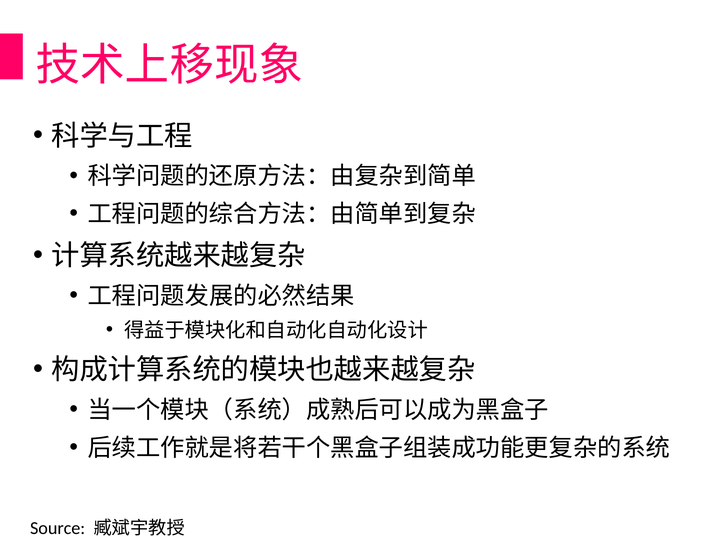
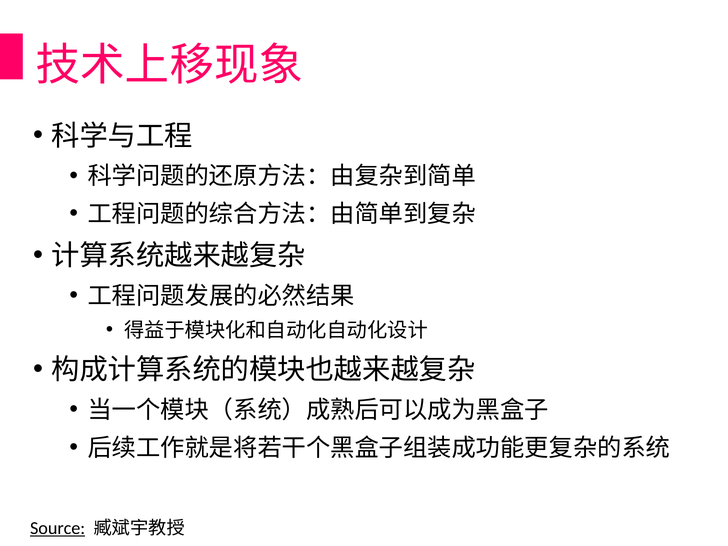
Source underline: none -> present (58, 528)
